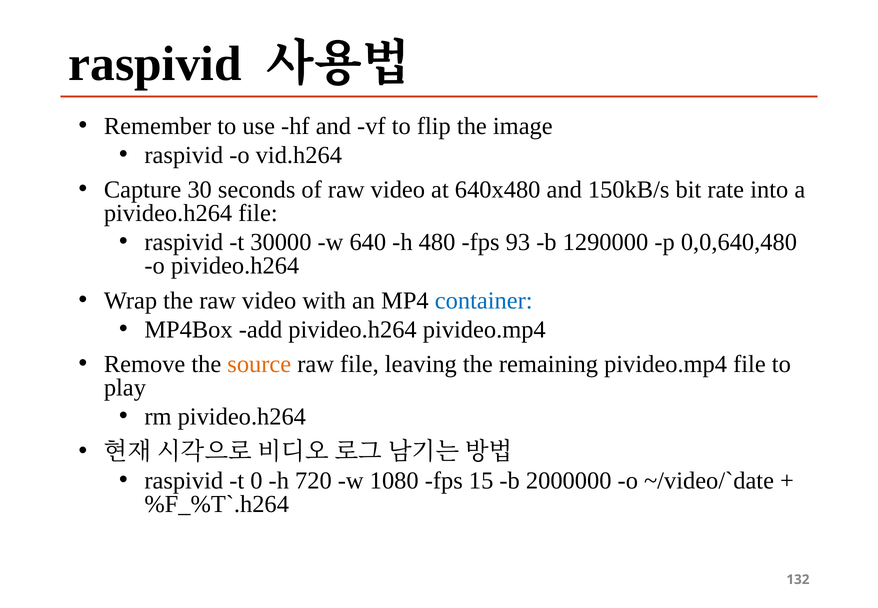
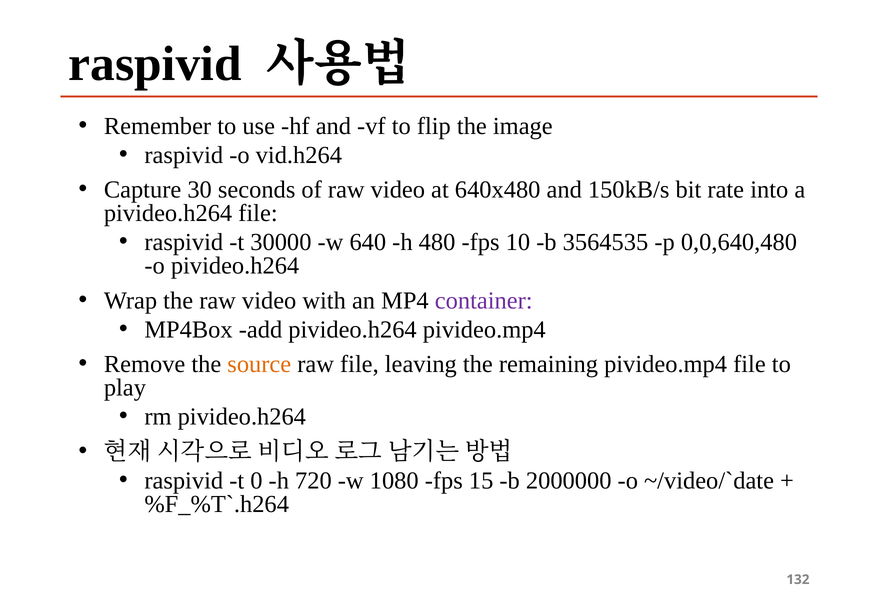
93: 93 -> 10 (518, 242)
1290000: 1290000 -> 3564535 (605, 242)
container colour: blue -> purple (484, 300)
